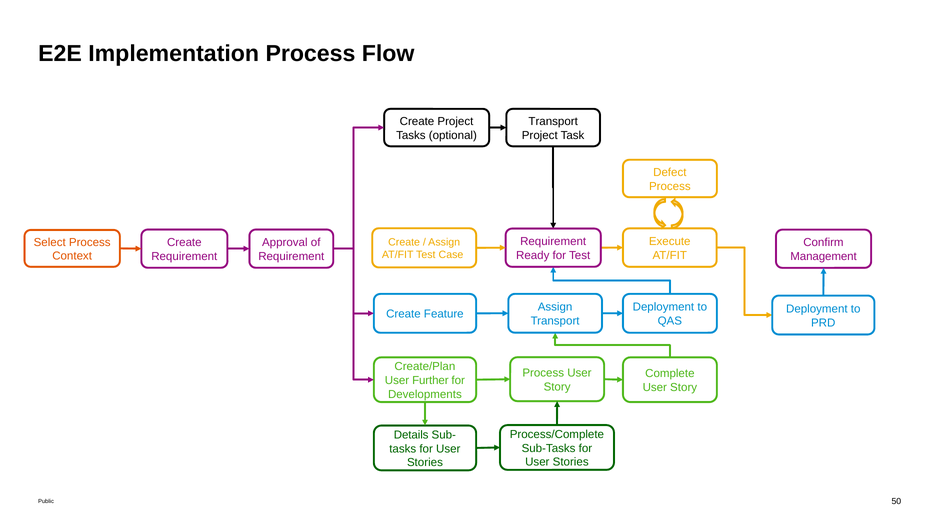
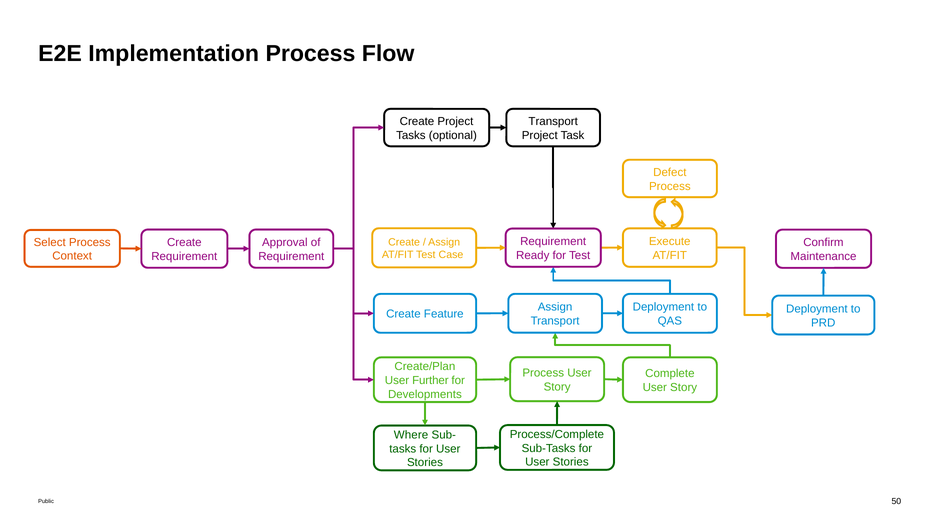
Management: Management -> Maintenance (823, 257)
Details: Details -> Where (411, 435)
